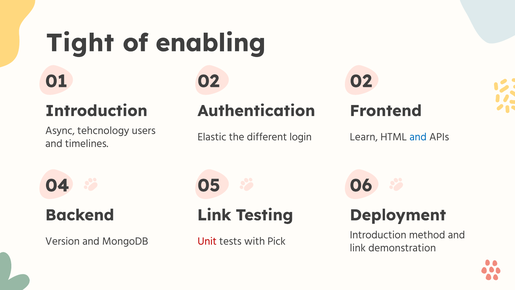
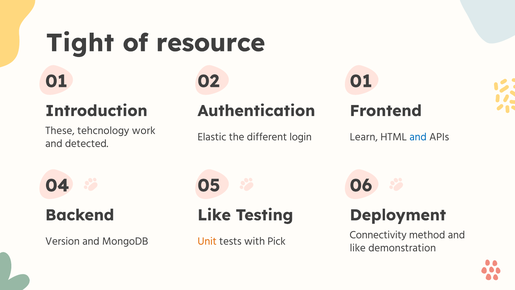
enabling: enabling -> resource (211, 43)
02 02: 02 -> 01 (361, 81)
Async: Async -> These (60, 130)
users: users -> work (144, 130)
timelines: timelines -> detected (87, 143)
Link: Link -> Like (214, 215)
Introduction: Introduction -> Connectivity (378, 235)
Unit colour: red -> orange (207, 241)
link: link -> like (358, 248)
